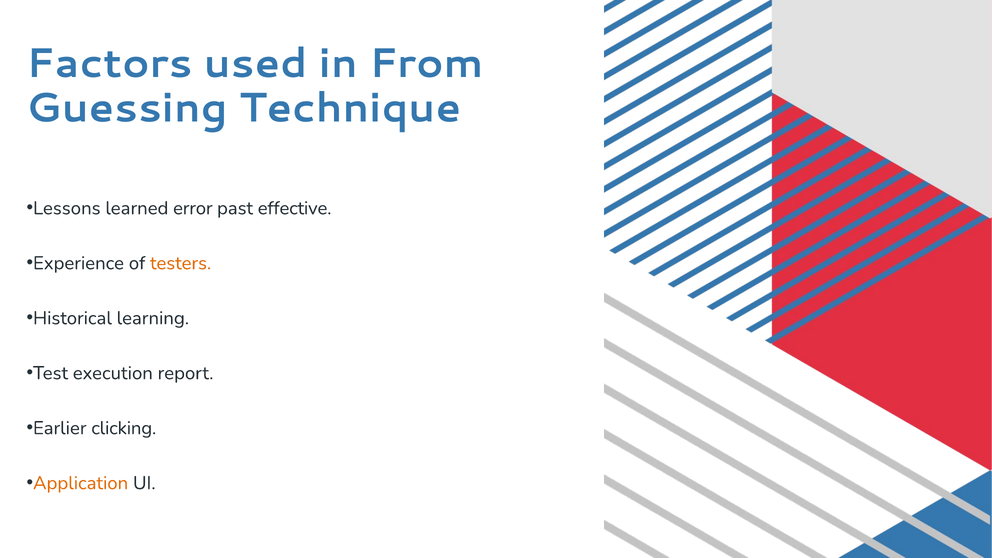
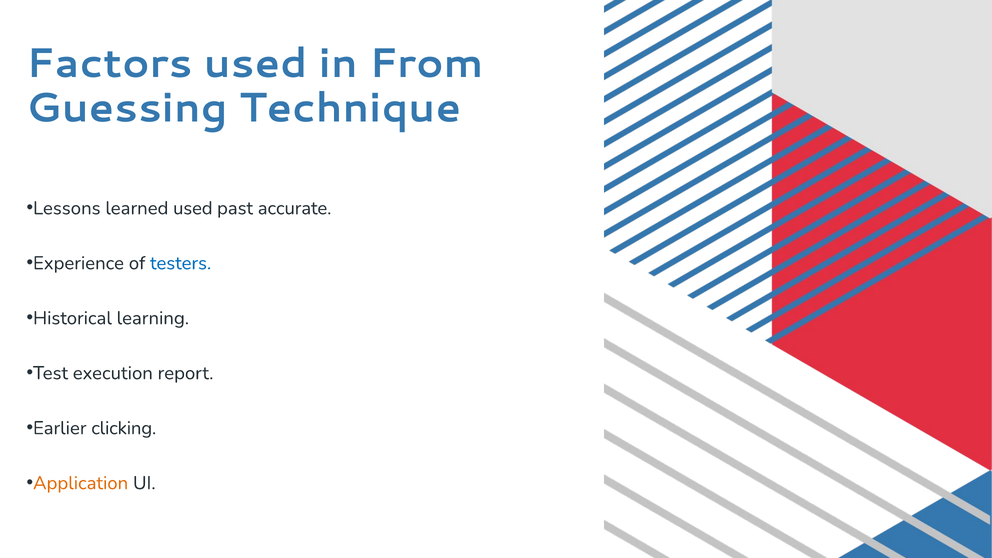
learned error: error -> used (193, 208)
effective: effective -> accurate (295, 208)
testers colour: orange -> blue (181, 263)
